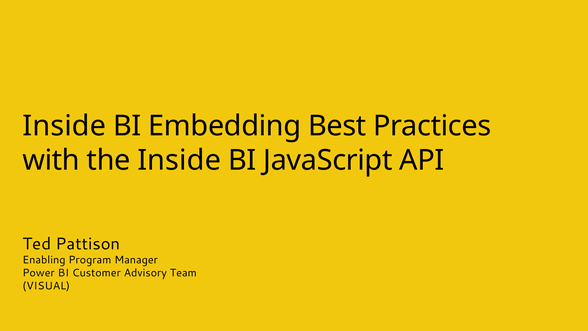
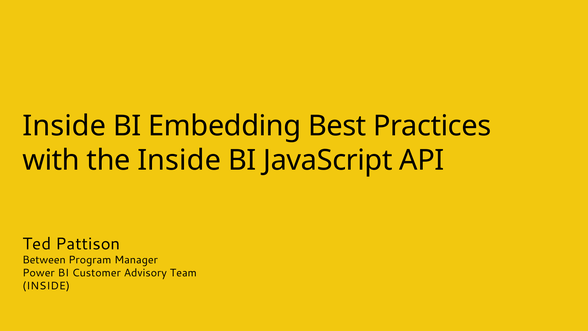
Enabling: Enabling -> Between (44, 260)
VISUAL: VISUAL -> INSIDE (46, 286)
